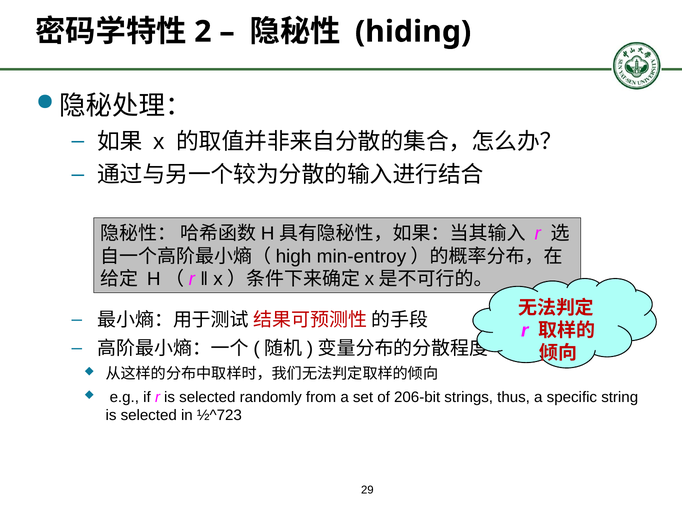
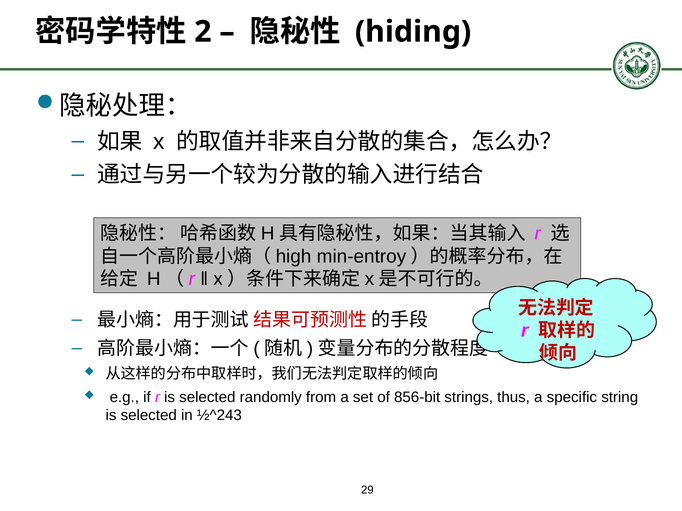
206-bit: 206-bit -> 856-bit (417, 398)
½^723: ½^723 -> ½^243 (219, 416)
